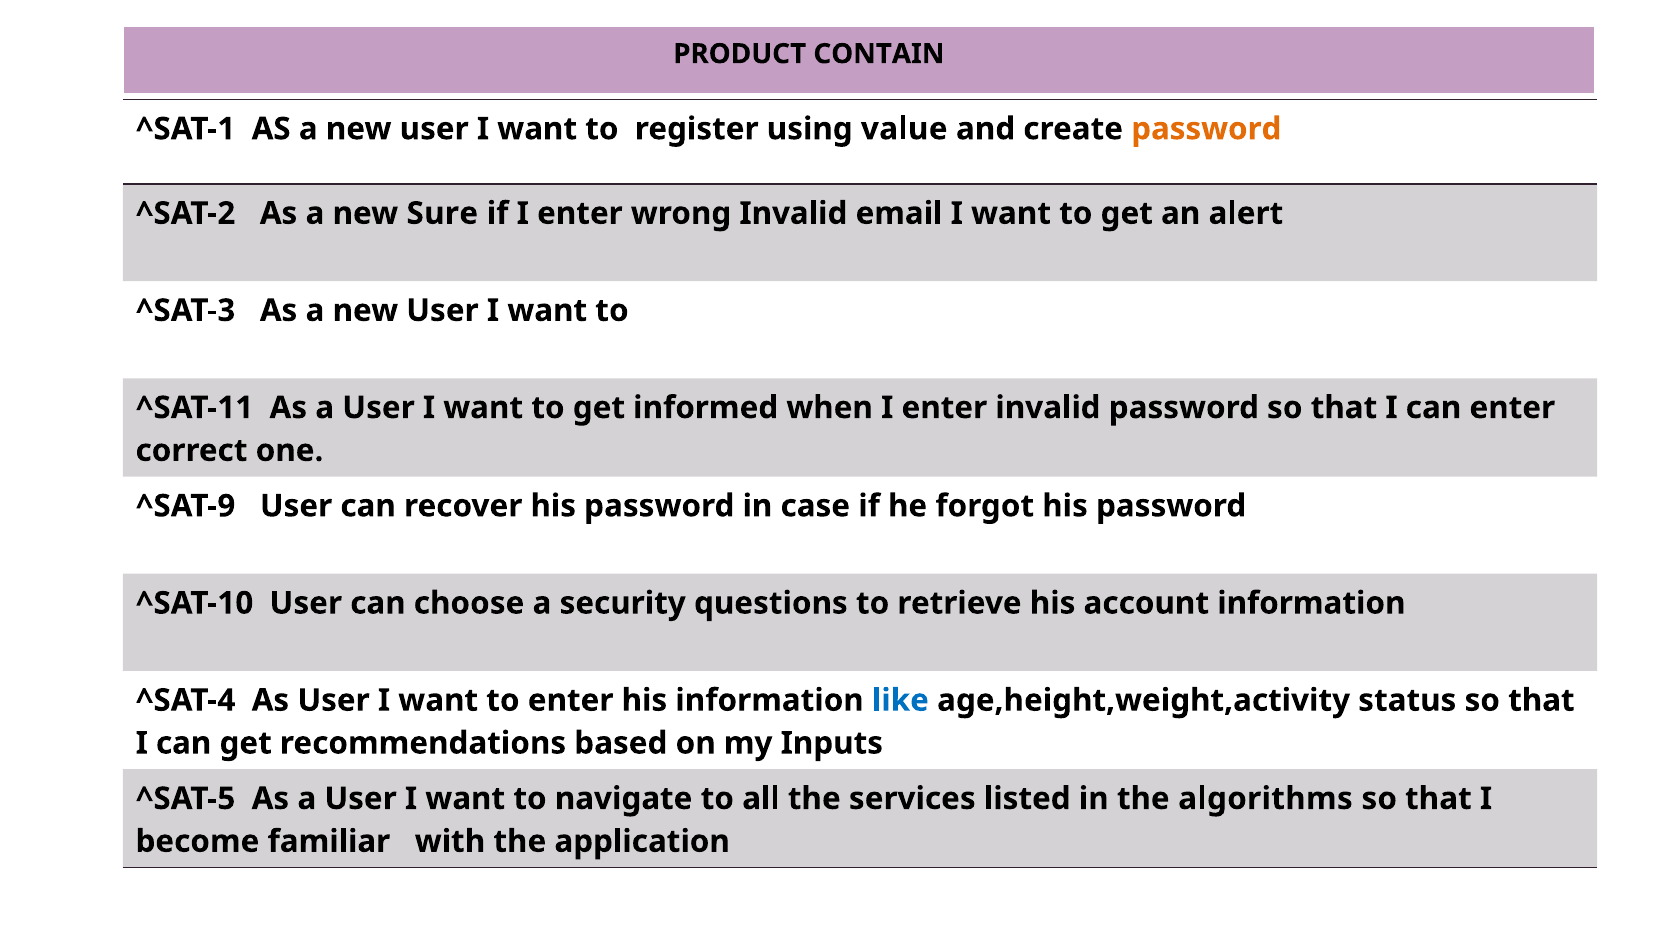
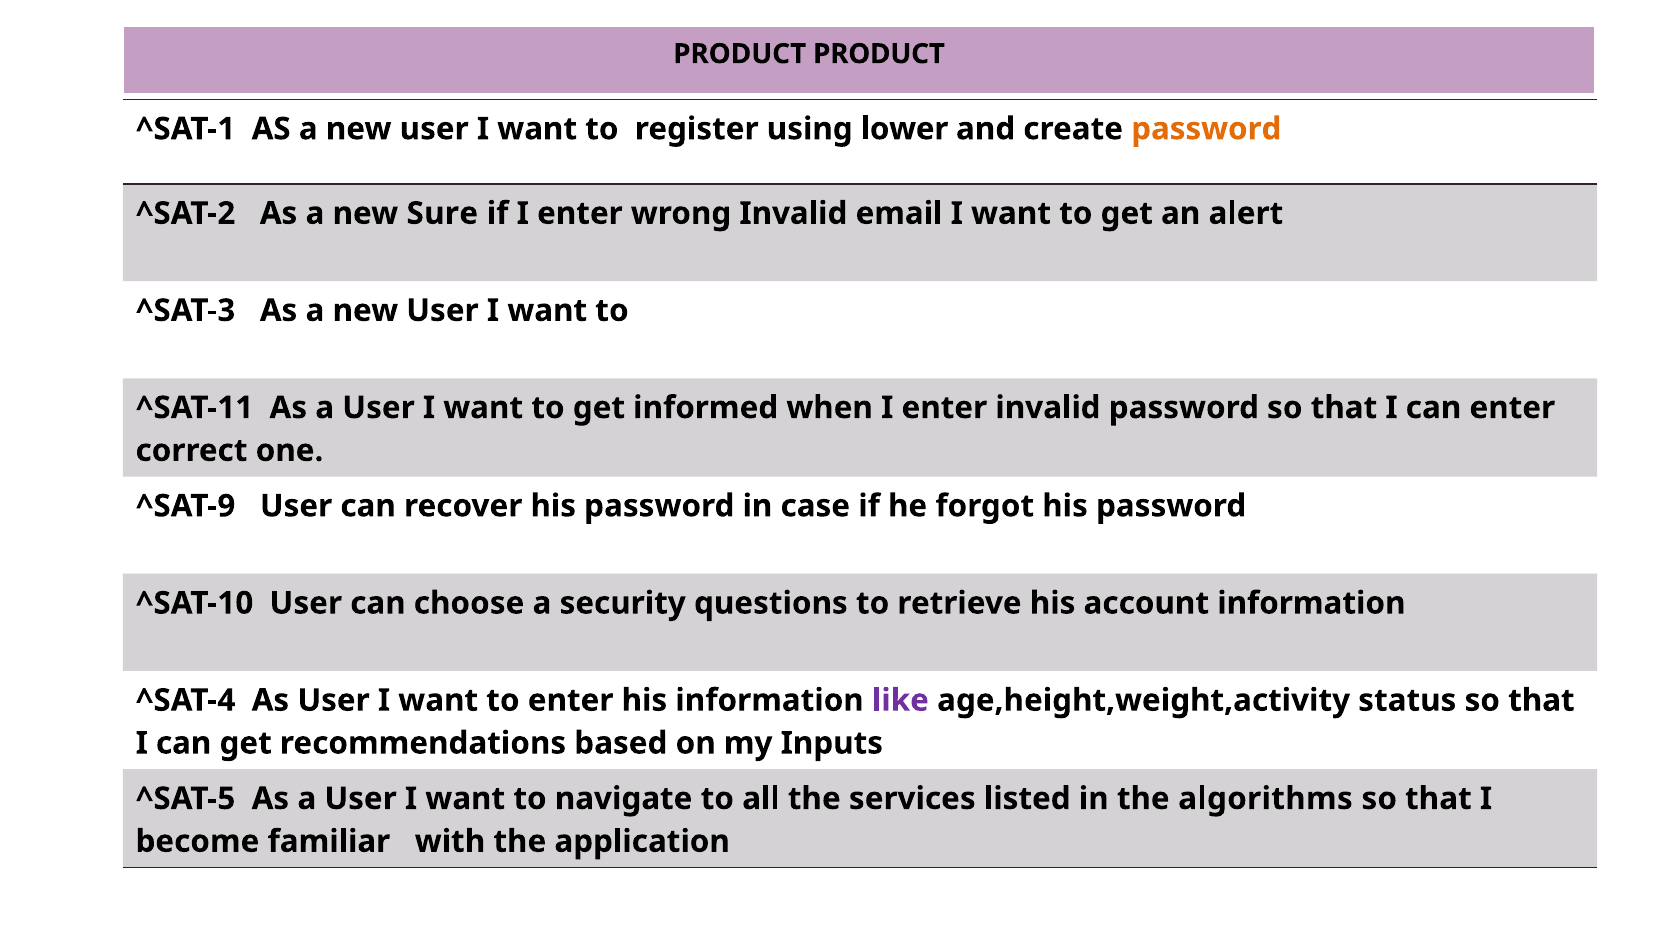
PRODUCT CONTAIN: CONTAIN -> PRODUCT (879, 54)
value: value -> lower (905, 129)
like colour: blue -> purple (900, 700)
